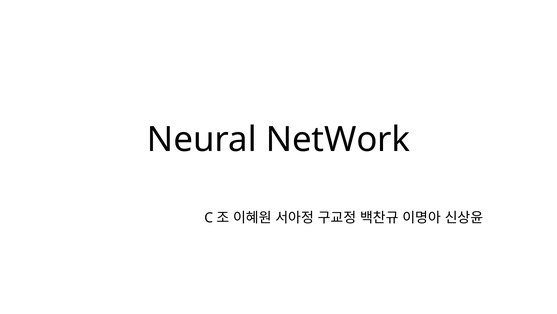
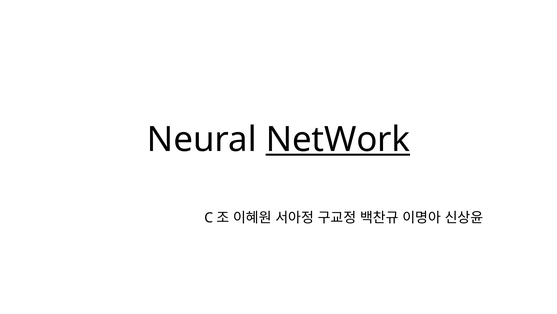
NetWork underline: none -> present (338, 139)
